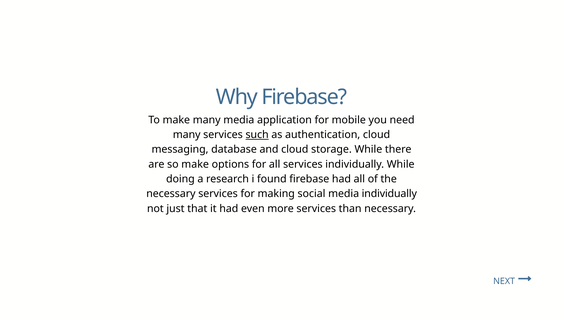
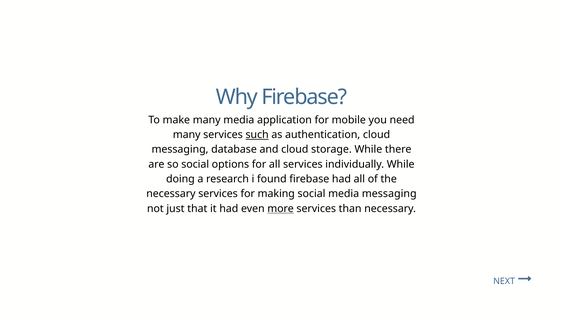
so make: make -> social (195, 164)
media individually: individually -> messaging (389, 194)
more underline: none -> present (281, 208)
